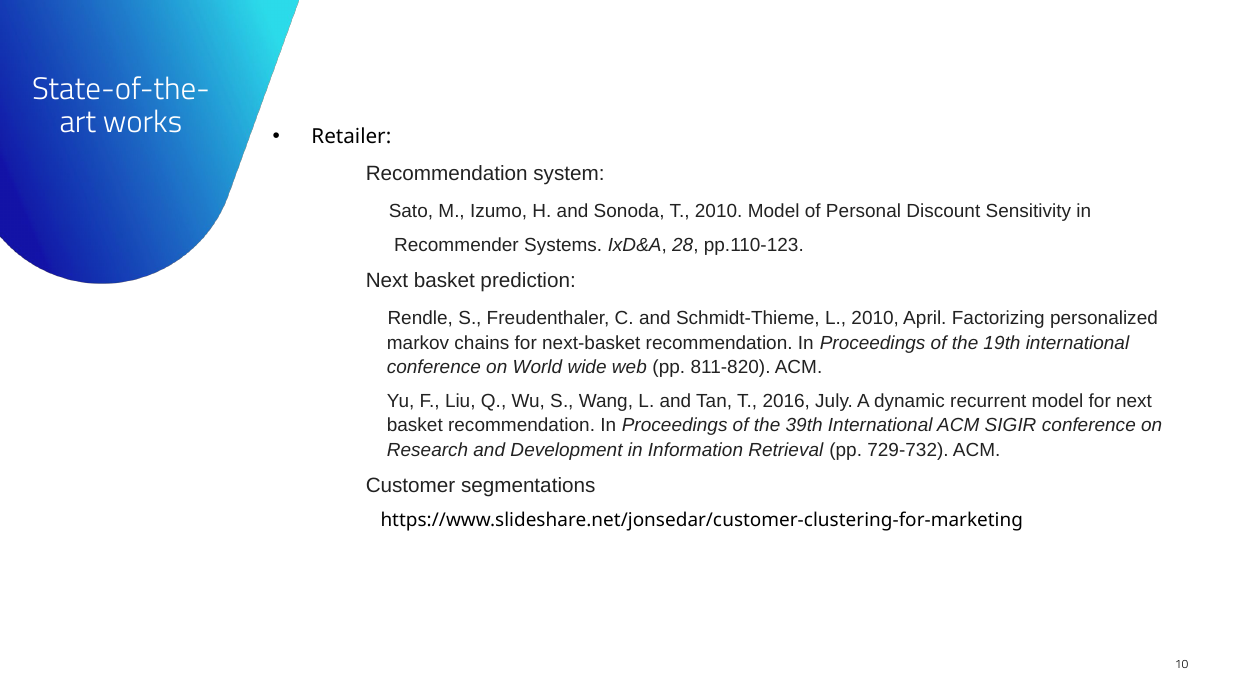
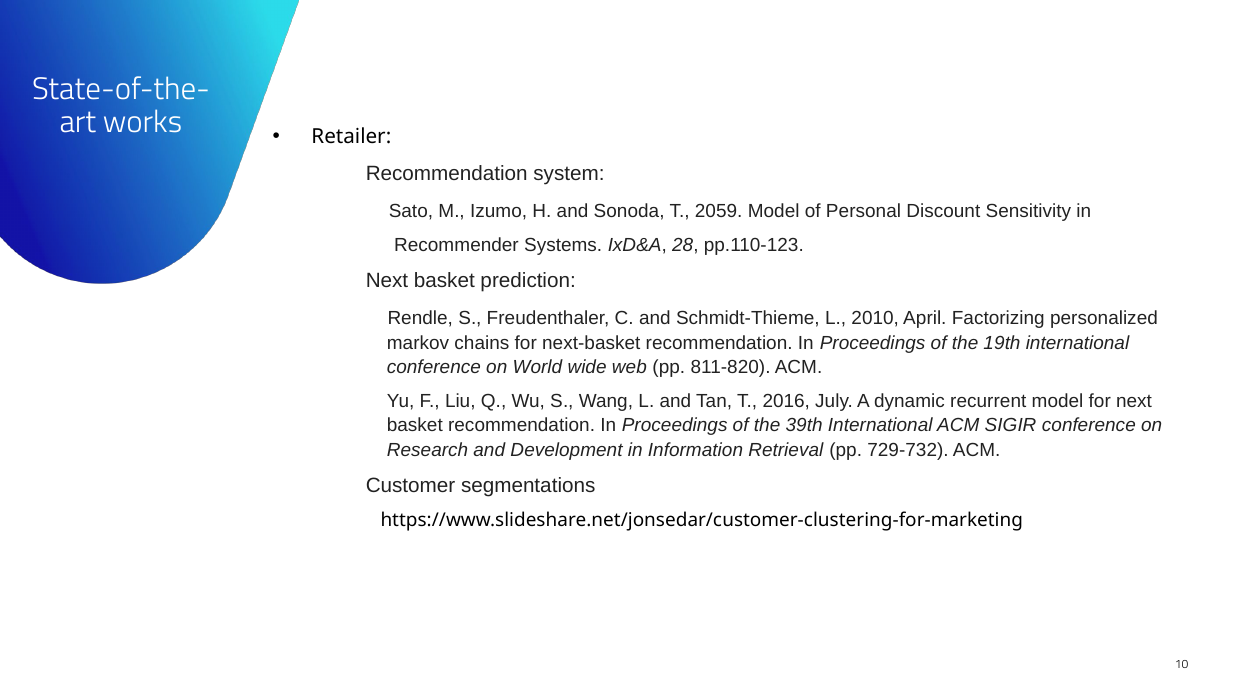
T 2010: 2010 -> 2059 (719, 211)
